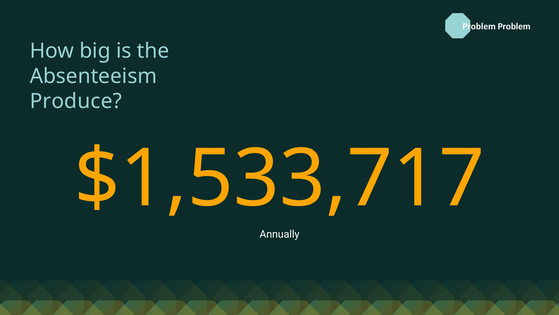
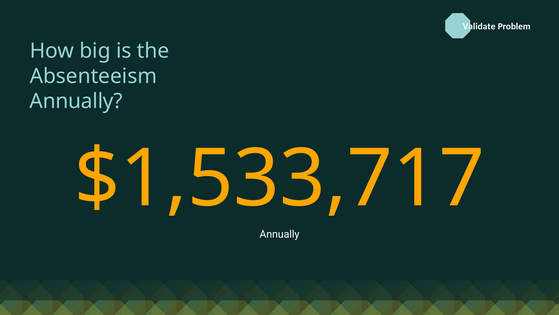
Problem: Problem -> Validate (479, 26)
Produce: Produce -> Annually (76, 101)
